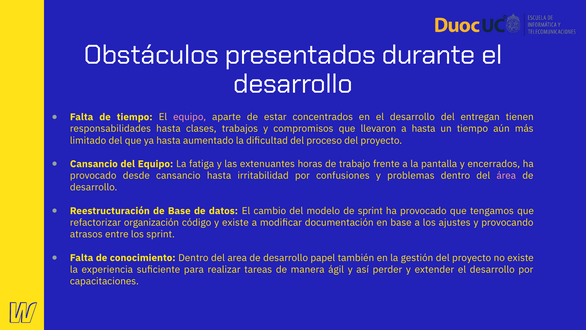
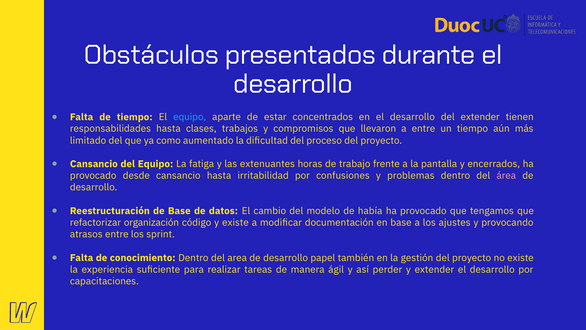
equipo colour: pink -> light blue (190, 117)
del entregan: entregan -> extender (480, 117)
a hasta: hasta -> entre (423, 129)
ya hasta: hasta -> como (168, 140)
de sprint: sprint -> había (370, 211)
